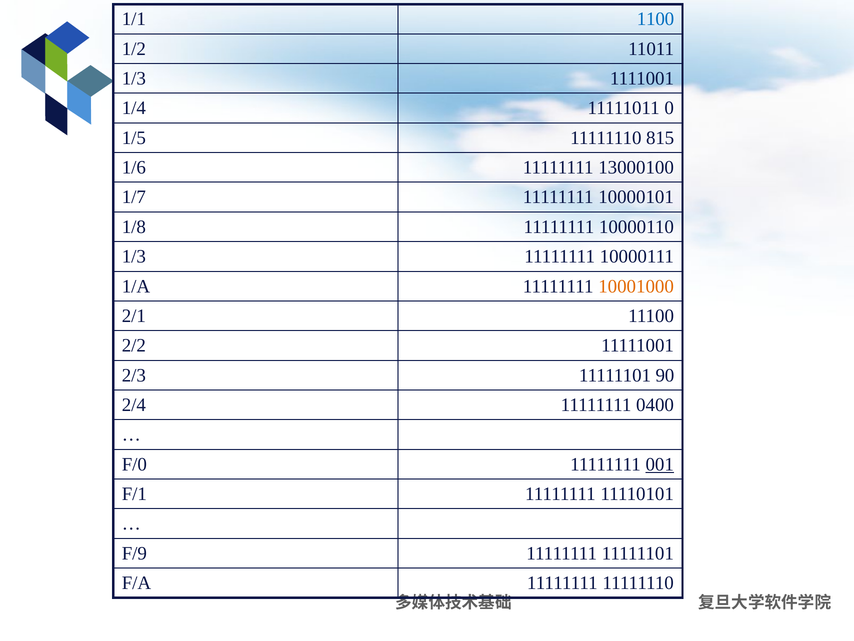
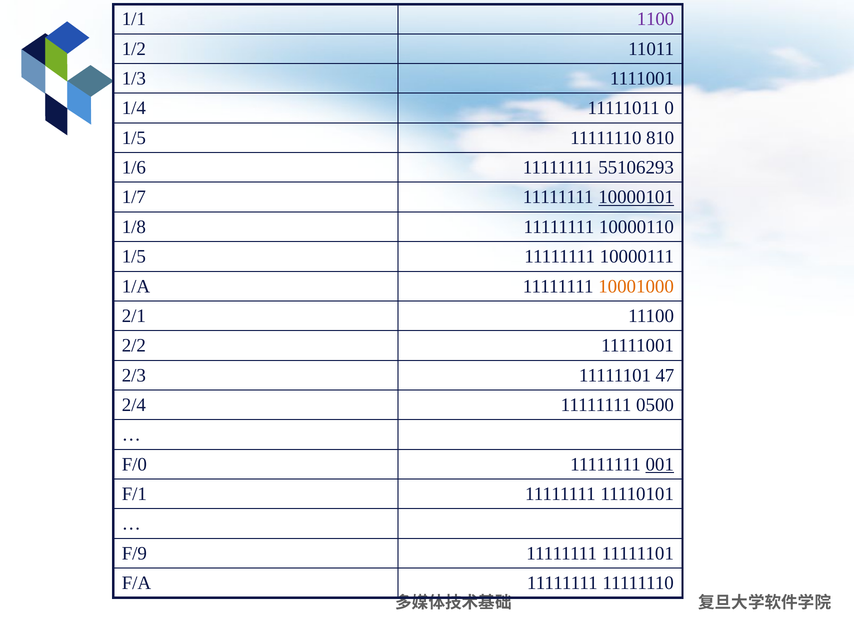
1100 colour: blue -> purple (655, 19)
815: 815 -> 810 (660, 138)
13000100: 13000100 -> 55106293 (636, 167)
10000101 underline: none -> present (636, 197)
1/3: 1/3 -> 1/5 (134, 256)
90: 90 -> 47 (665, 375)
0400: 0400 -> 0500 (655, 405)
